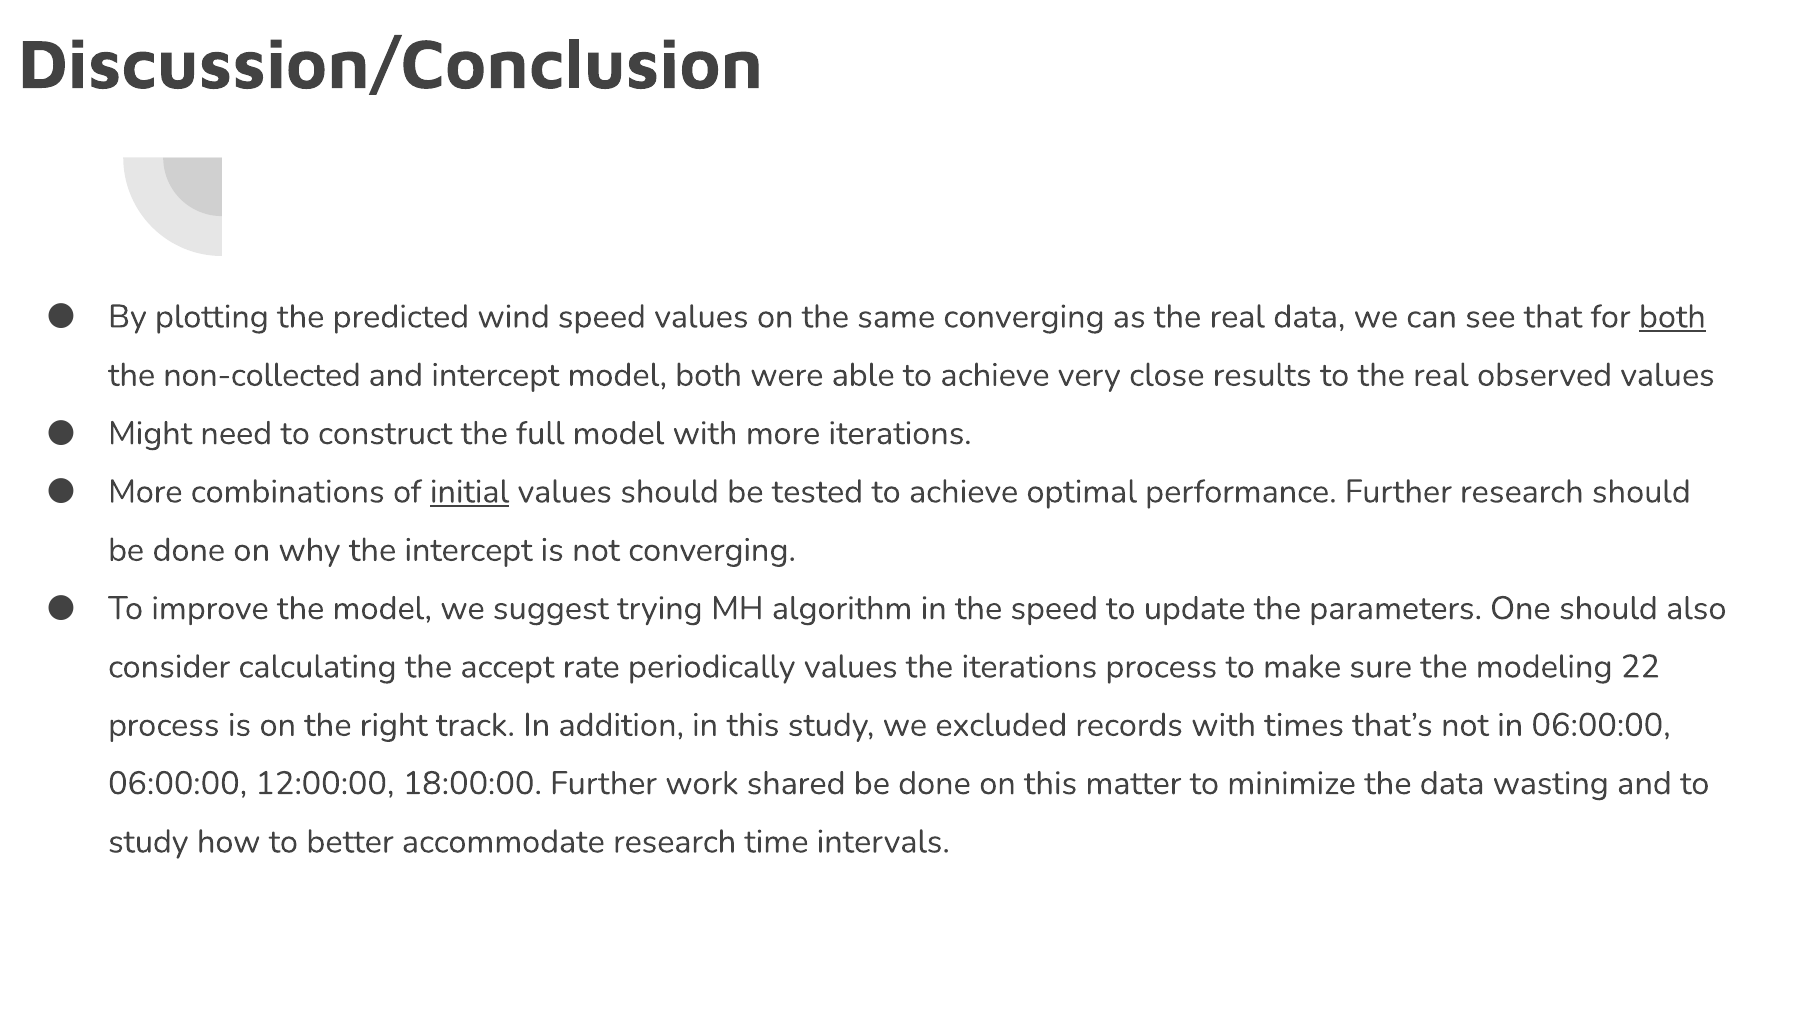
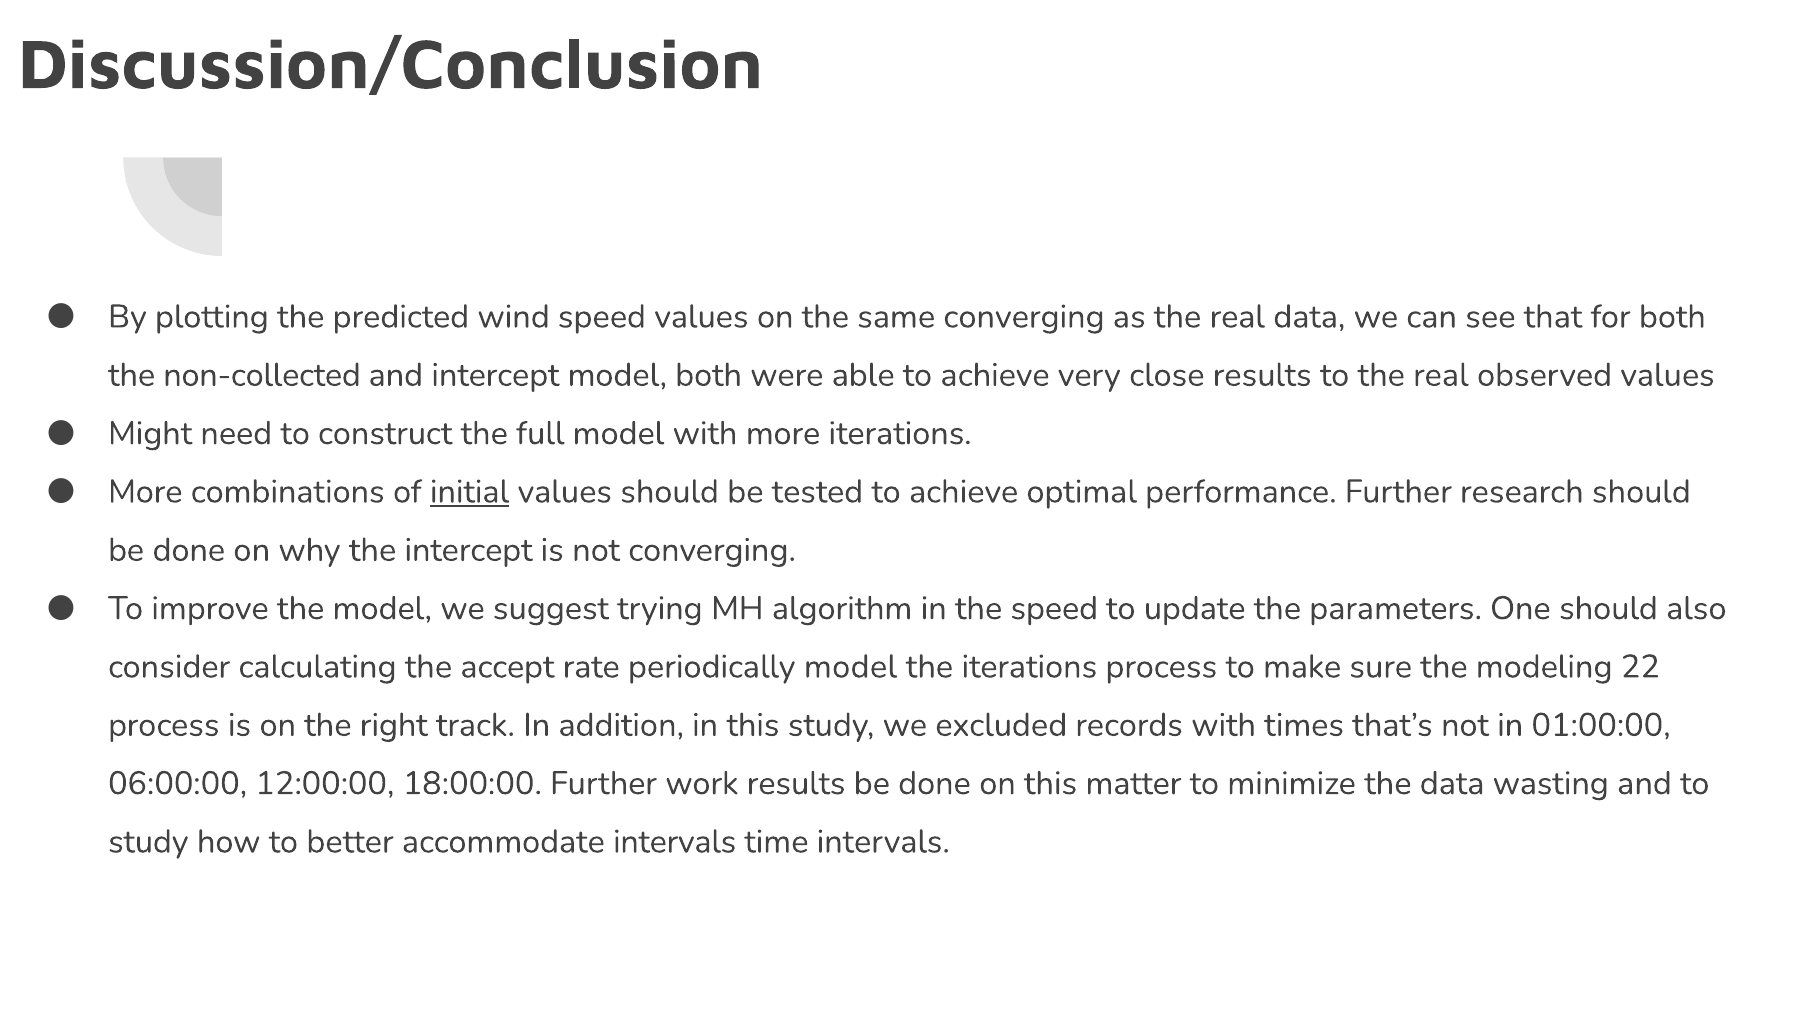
both underline: present -> none (1672, 317)
periodically values: values -> model (851, 666)
in 06:00:00: 06:00:00 -> 01:00:00 (1601, 725)
work shared: shared -> results (796, 783)
accommodate research: research -> intervals (675, 841)
